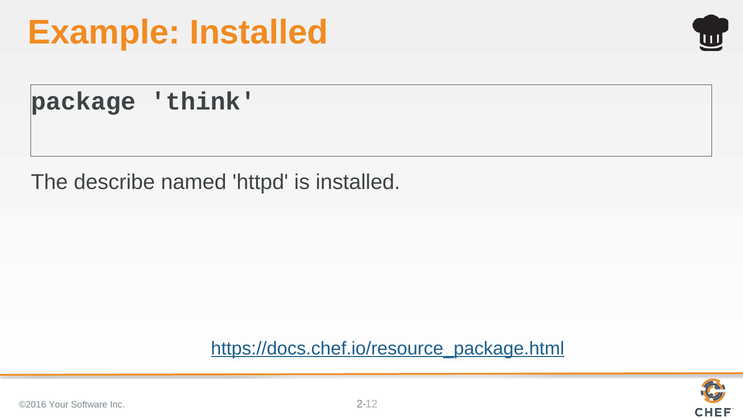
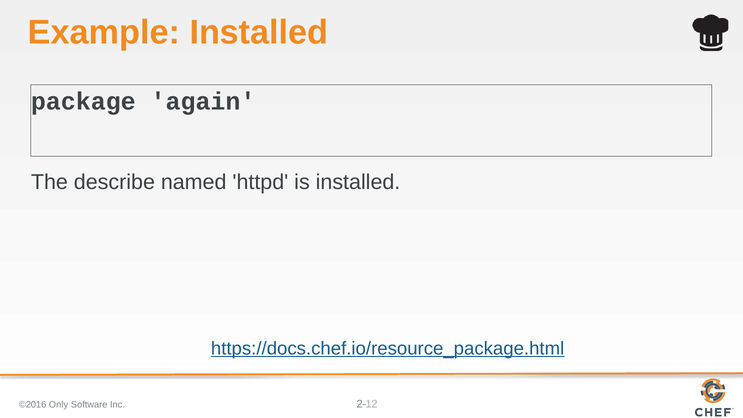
think: think -> again (203, 102)
Your: Your -> Only (59, 404)
